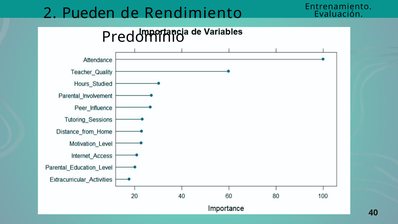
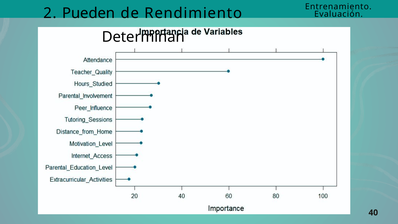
Predominio: Predominio -> Determinan (143, 37)
